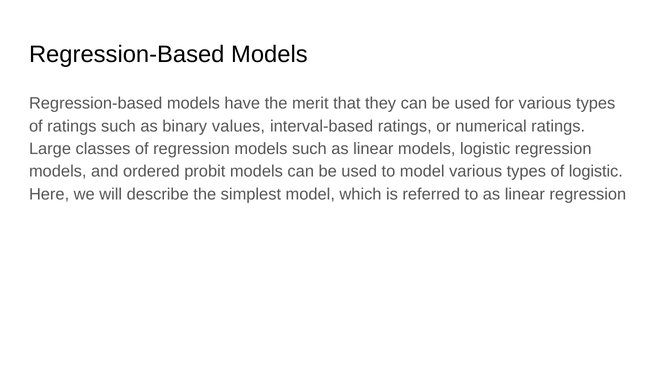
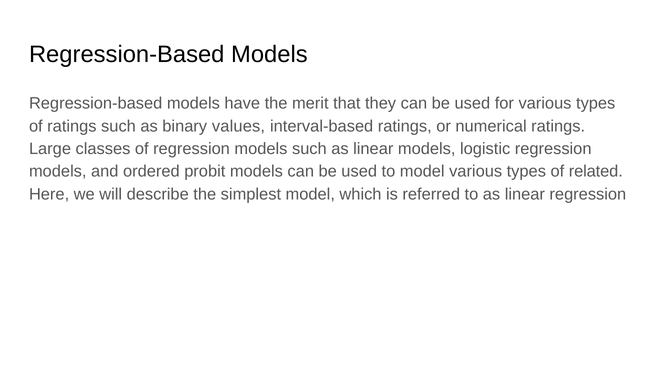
of logistic: logistic -> related (596, 172)
